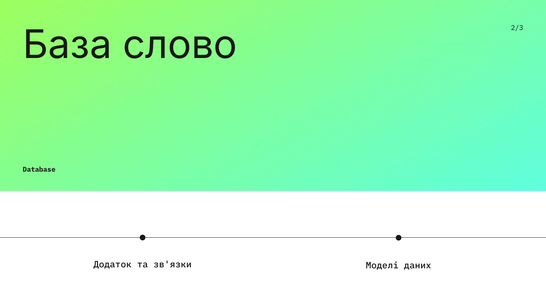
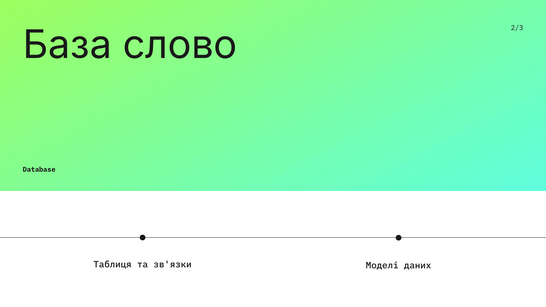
Додаток: Додаток -> Таблиця (113, 265)
